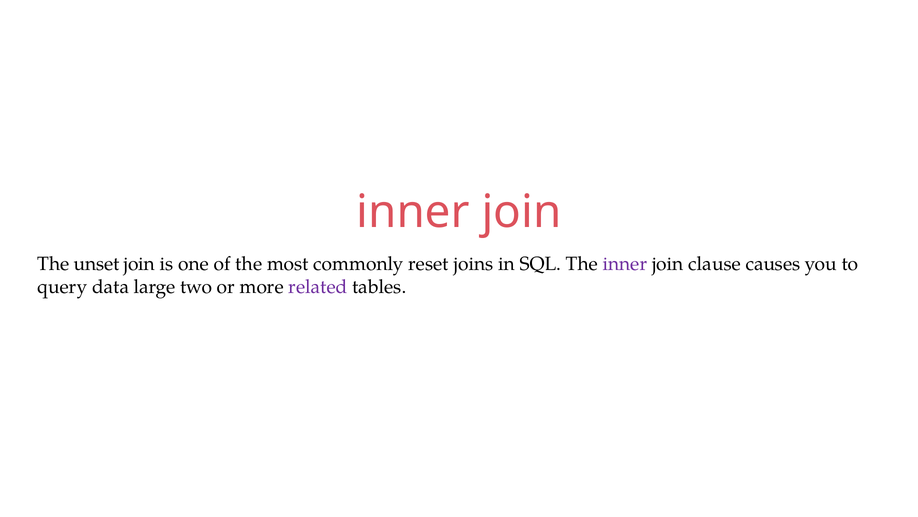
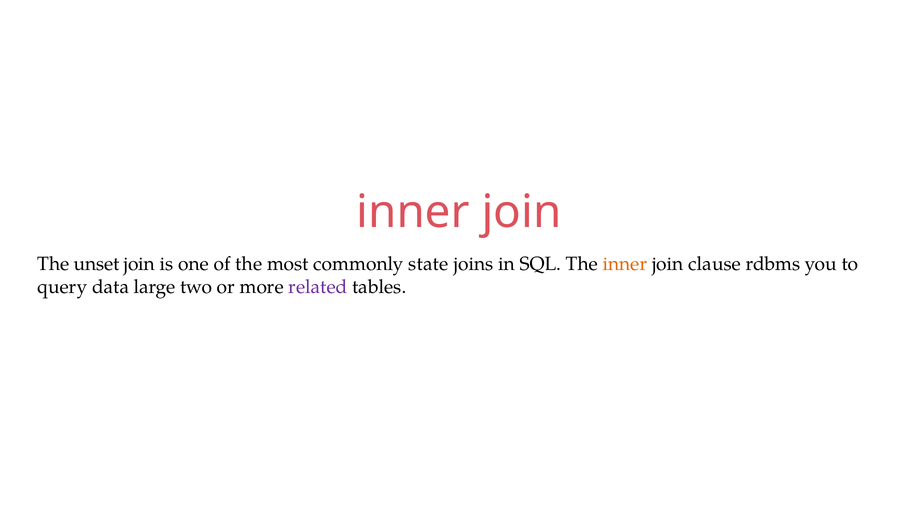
reset: reset -> state (428, 263)
inner colour: purple -> orange (625, 263)
causes: causes -> rdbms (773, 263)
